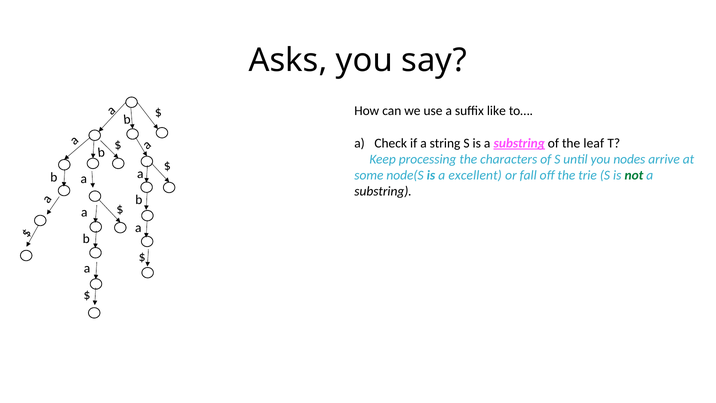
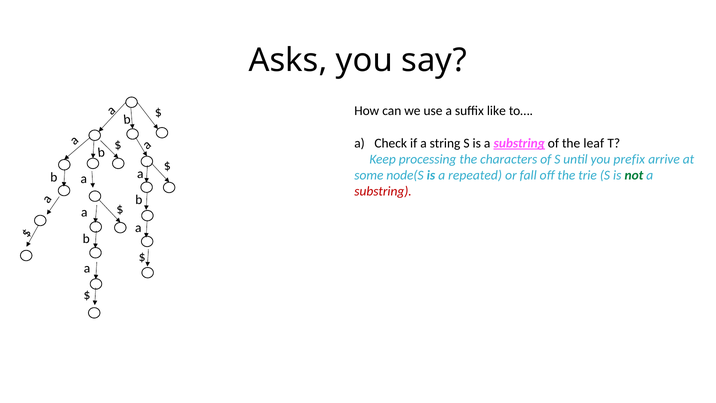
nodes: nodes -> prefix (629, 159)
excellent: excellent -> repeated (475, 175)
substring colour: black -> red (383, 191)
